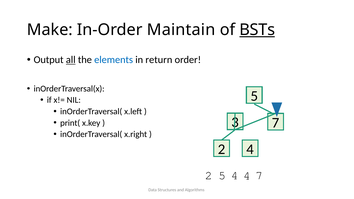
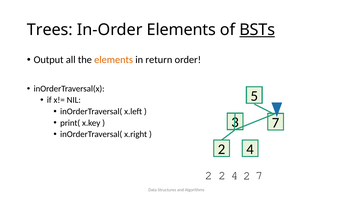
Make: Make -> Trees (50, 30)
In-Order Maintain: Maintain -> Elements (181, 30)
all underline: present -> none (71, 60)
elements colour: blue -> orange (114, 60)
2 5: 5 -> 2 (222, 176)
4: 4 -> 2 (247, 176)
